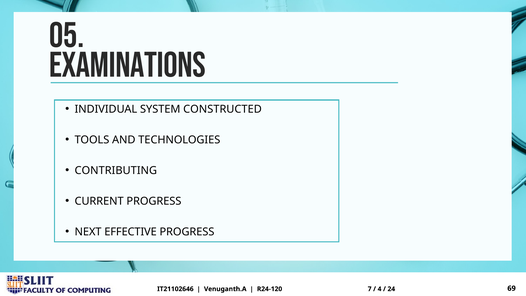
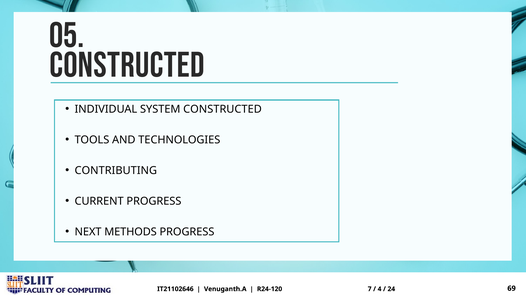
EXAMINATIONS: EXAMINATIONS -> CONSTRUCTED (127, 65)
EFFECTIVE: EFFECTIVE -> METHODS (131, 232)
